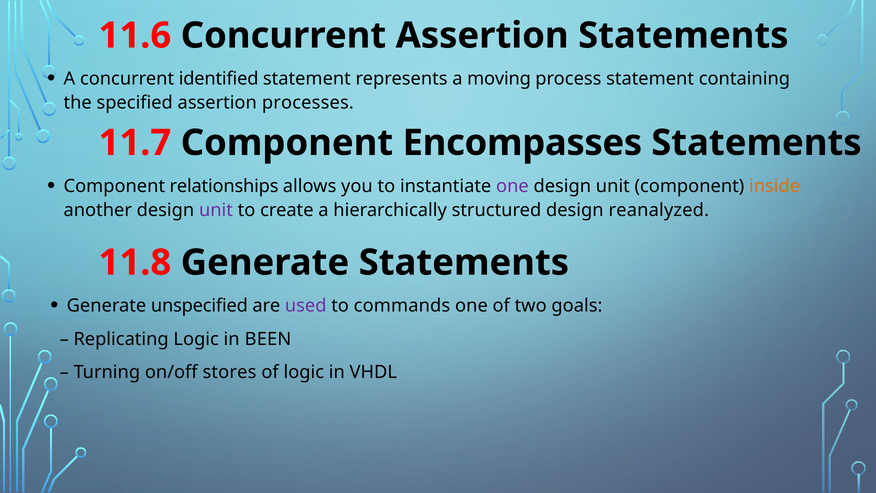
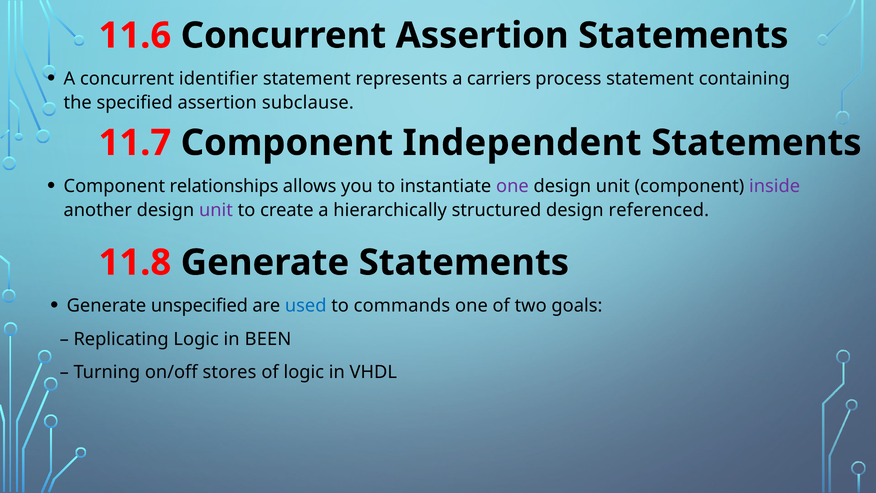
identified: identified -> identifier (218, 79)
moving: moving -> carriers (499, 79)
processes: processes -> subclause (308, 103)
Encompasses: Encompasses -> Independent (522, 143)
inside colour: orange -> purple (775, 186)
reanalyzed: reanalyzed -> referenced (659, 210)
used colour: purple -> blue (306, 306)
